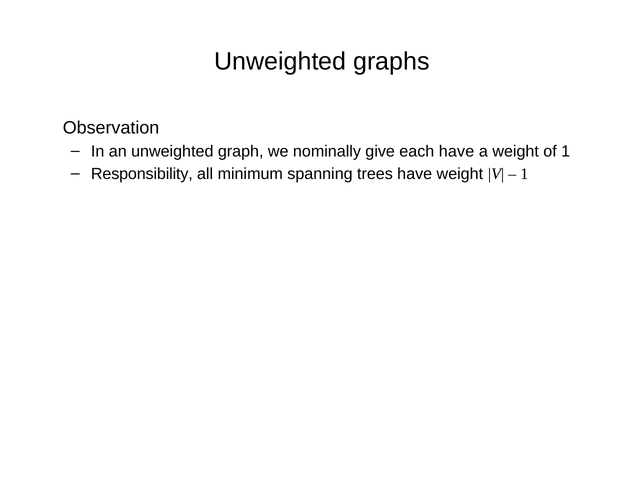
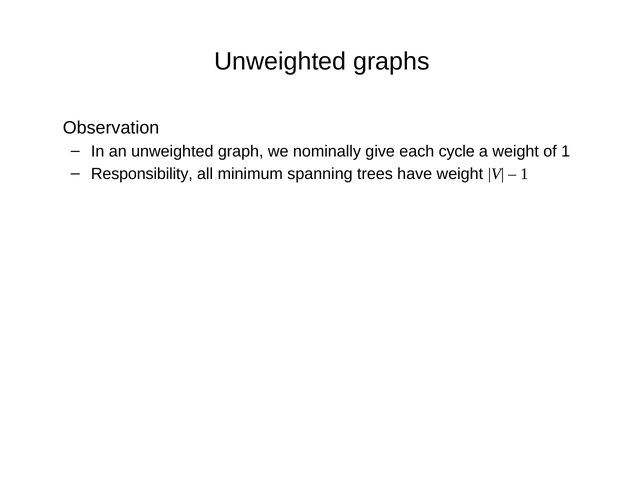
each have: have -> cycle (457, 151)
